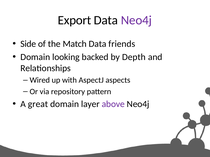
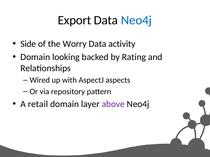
Neo4j colour: purple -> blue (136, 20)
Match: Match -> Worry (75, 44)
friends: friends -> activity (122, 44)
Depth: Depth -> Rating (134, 57)
great: great -> retail (38, 104)
